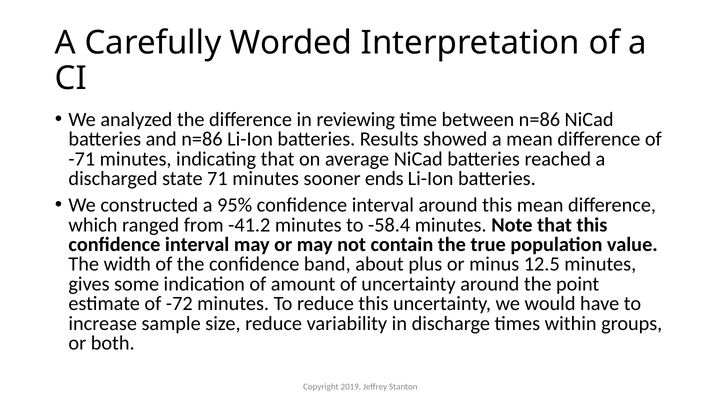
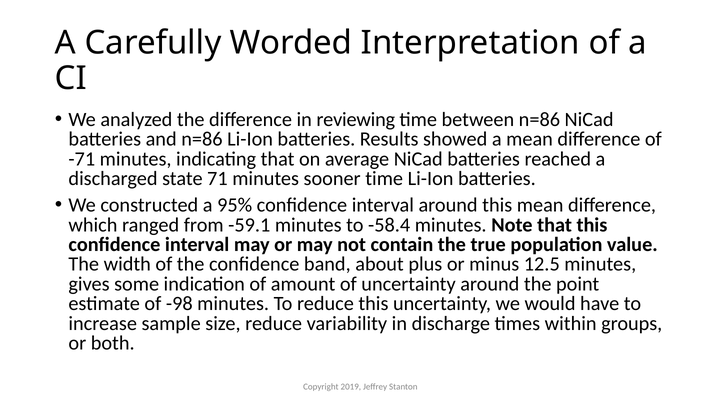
sooner ends: ends -> time (384, 179)
-41.2: -41.2 -> -59.1 (249, 225)
-72: -72 -> -98 (179, 304)
